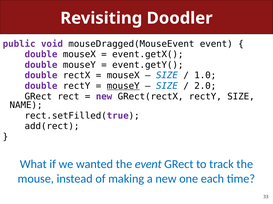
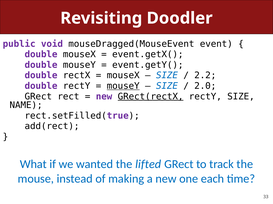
1.0: 1.0 -> 2.2 (205, 76)
GRect(rectX underline: none -> present (151, 97)
the event: event -> lifted (148, 165)
